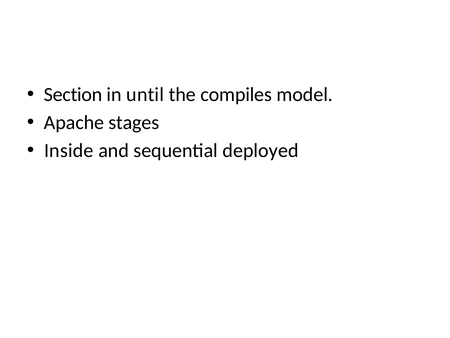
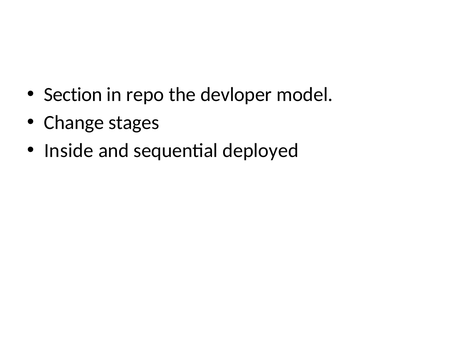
until: until -> repo (145, 94)
compiles: compiles -> devloper (236, 94)
Apache: Apache -> Change (74, 122)
